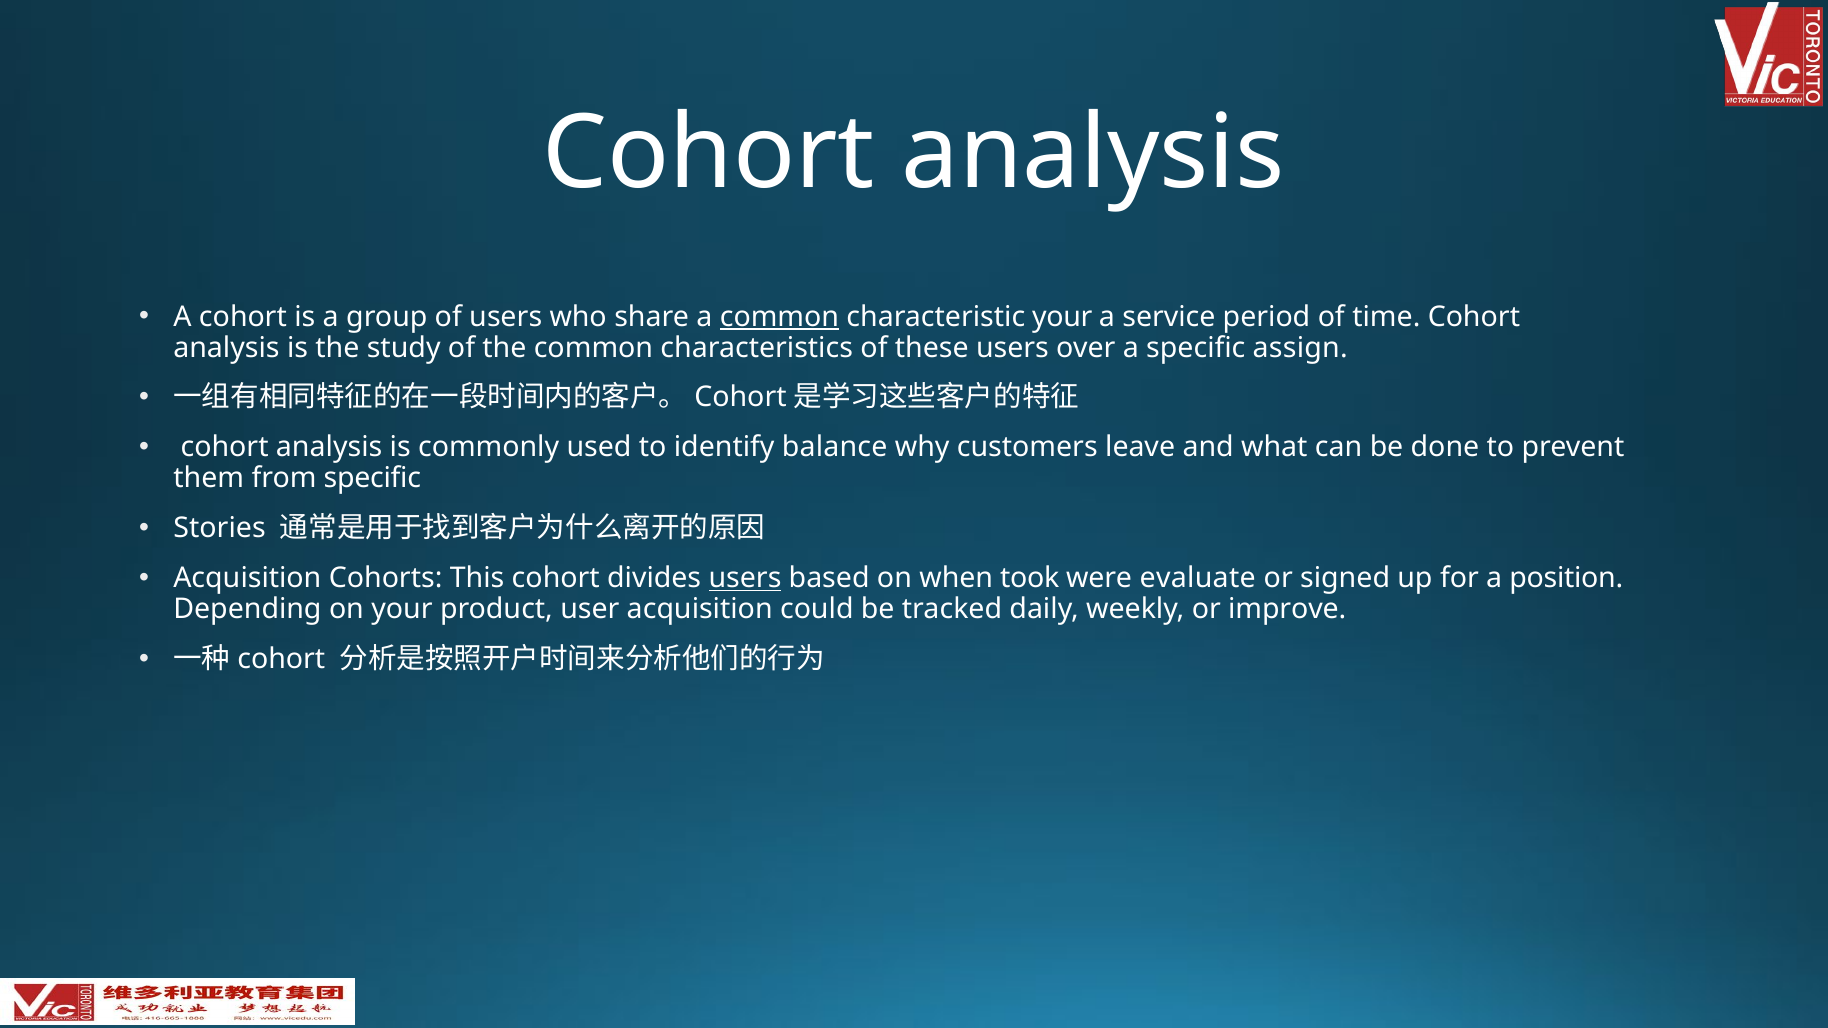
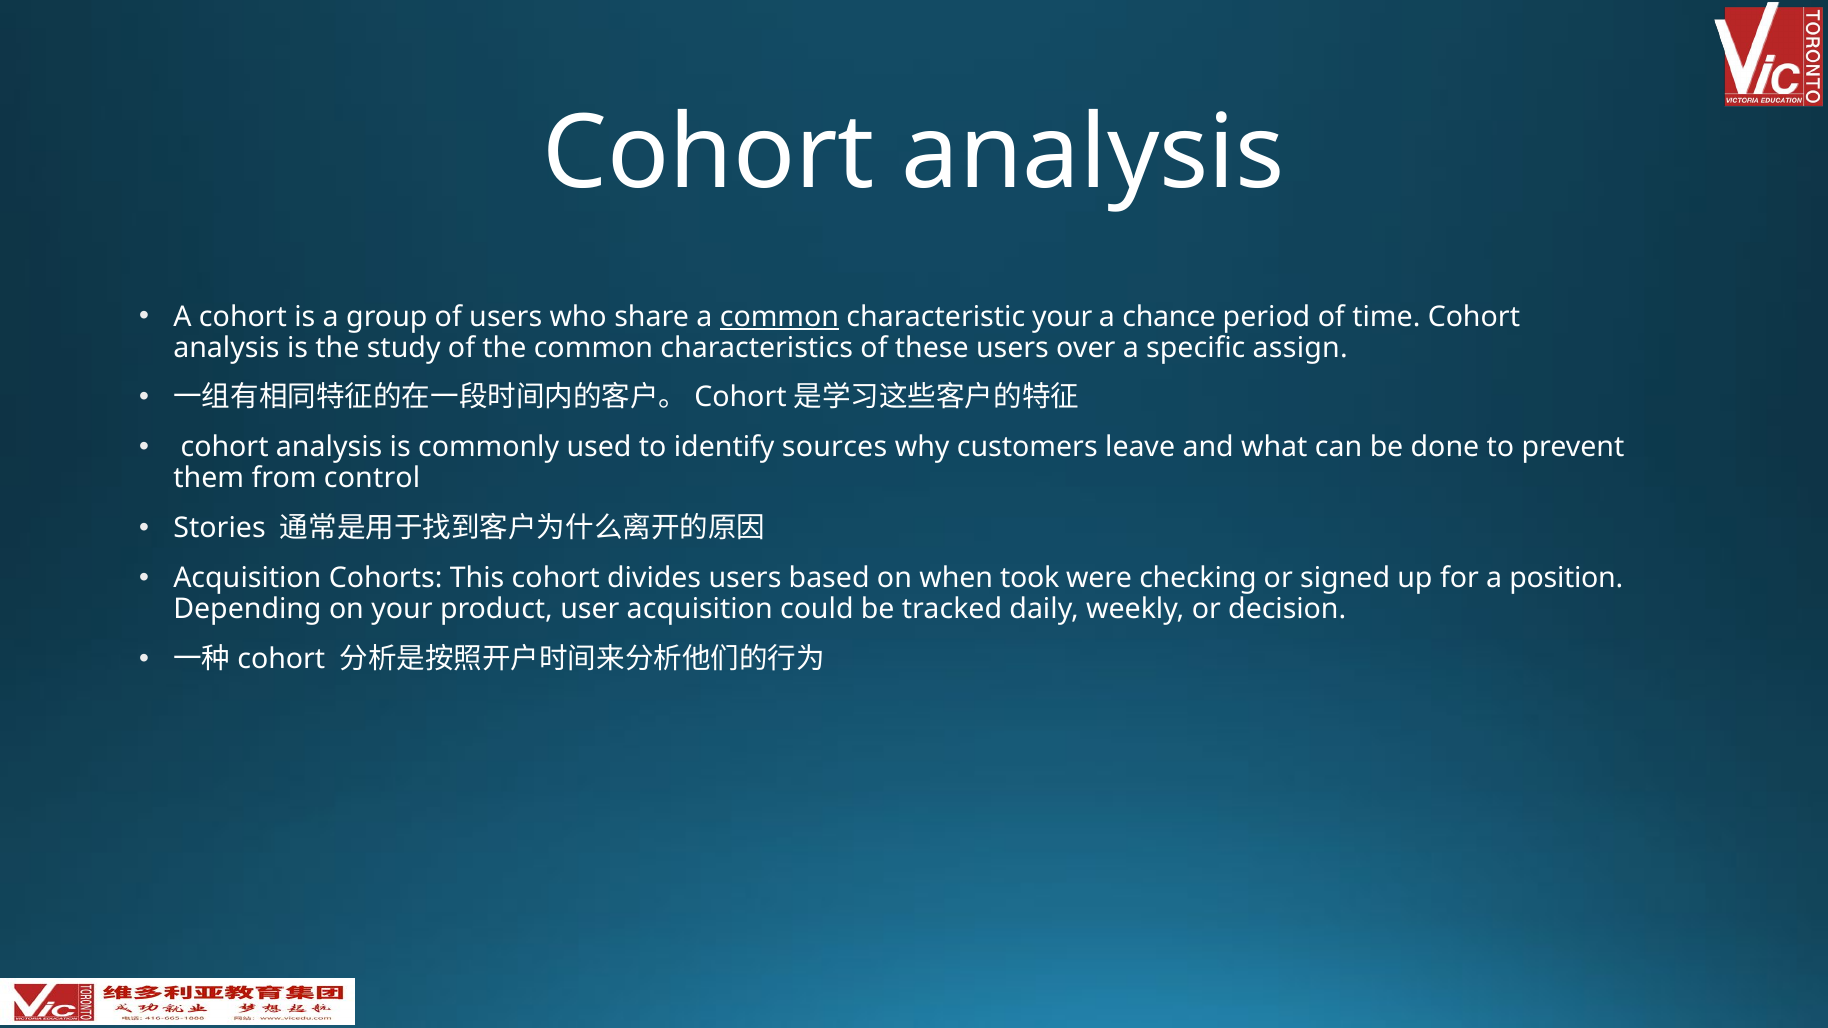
service: service -> chance (1169, 317)
balance: balance -> sources (835, 448)
from specific: specific -> control (372, 478)
users underline: present -> none (745, 578)
evaluate: evaluate -> checking (1198, 578)
improve: improve -> decision (1287, 609)
